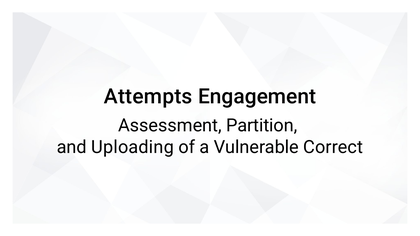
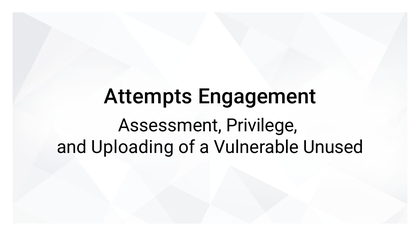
Partition: Partition -> Privilege (262, 126)
Correct: Correct -> Unused (333, 147)
